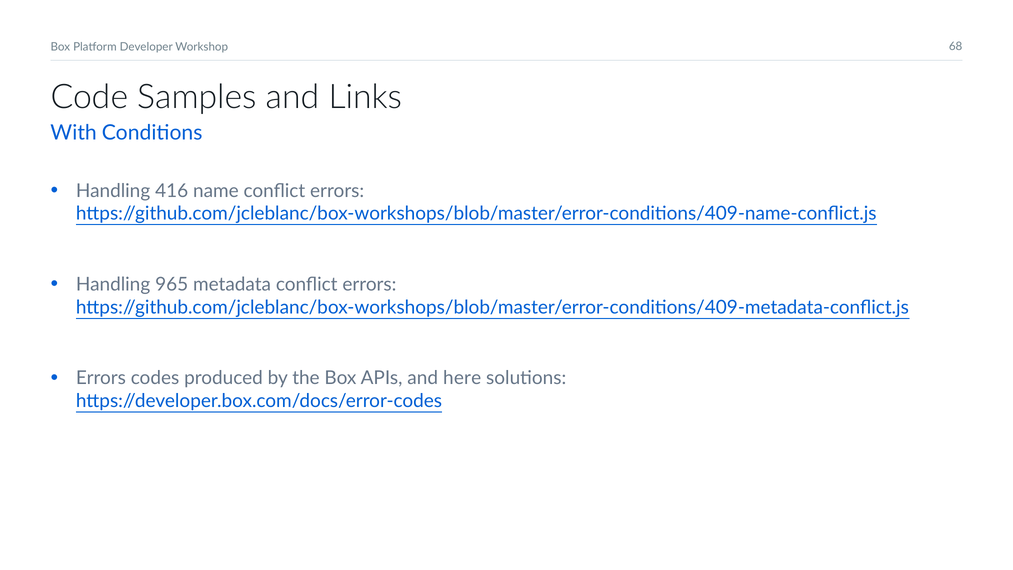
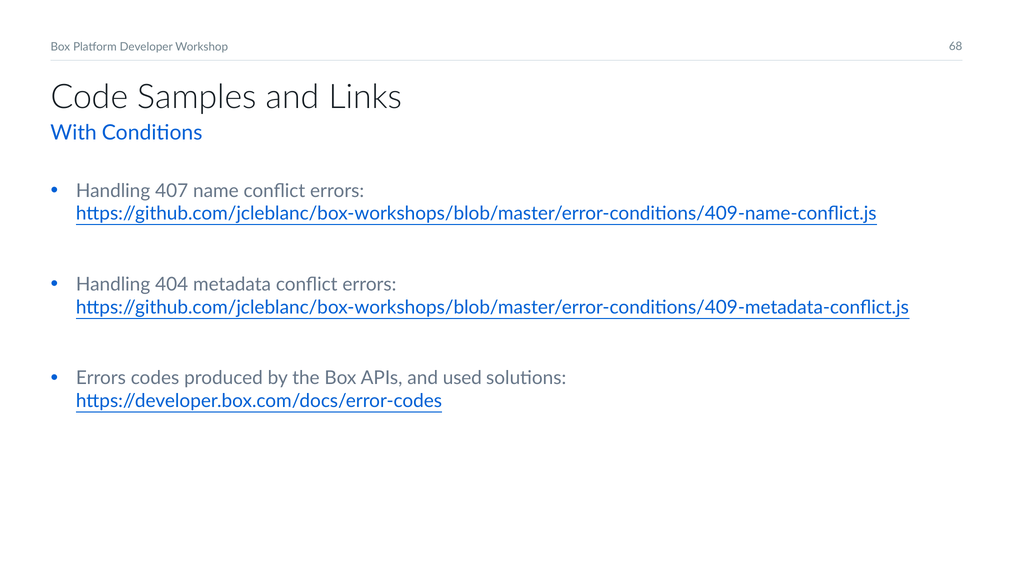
416: 416 -> 407 (172, 191)
965: 965 -> 404 (172, 284)
here: here -> used (462, 378)
